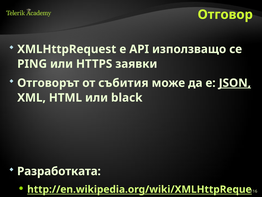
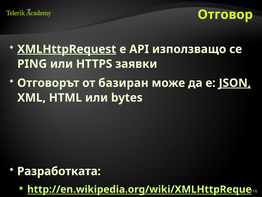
XMLHttpRequest underline: none -> present (67, 49)
събития: събития -> базиран (123, 83)
black: black -> bytes (127, 97)
